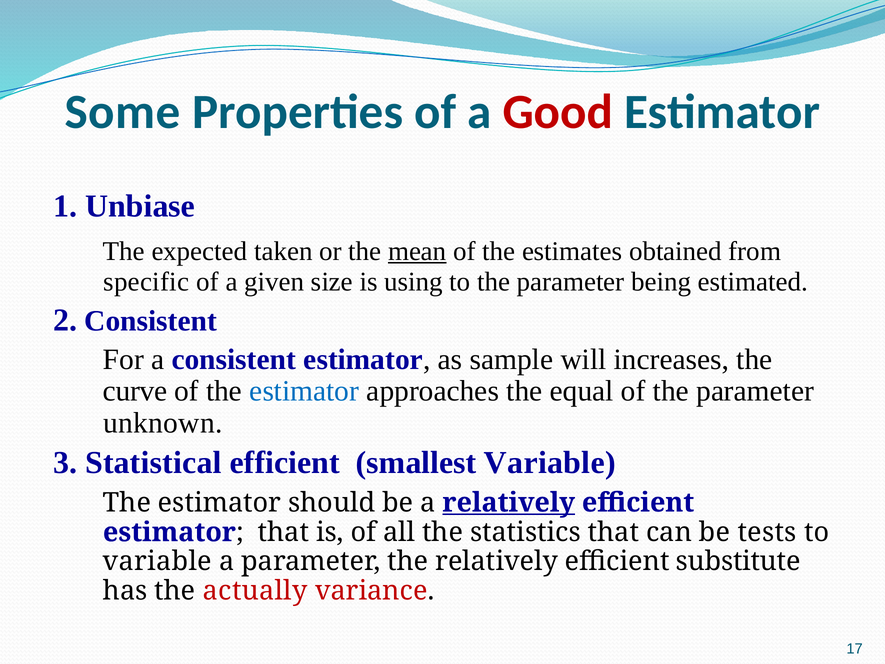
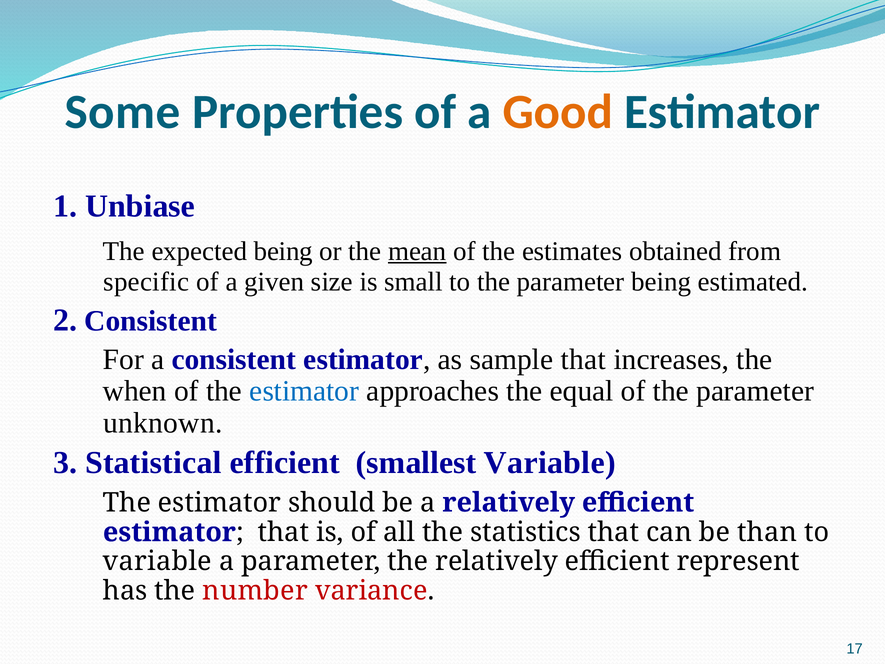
Good colour: red -> orange (558, 112)
expected taken: taken -> being (283, 251)
using: using -> small (414, 282)
sample will: will -> that (583, 359)
curve: curve -> when (135, 391)
relatively underline: present -> none (509, 502)
tests: tests -> than (767, 532)
substitute: substitute -> represent (738, 561)
actually: actually -> number (255, 590)
